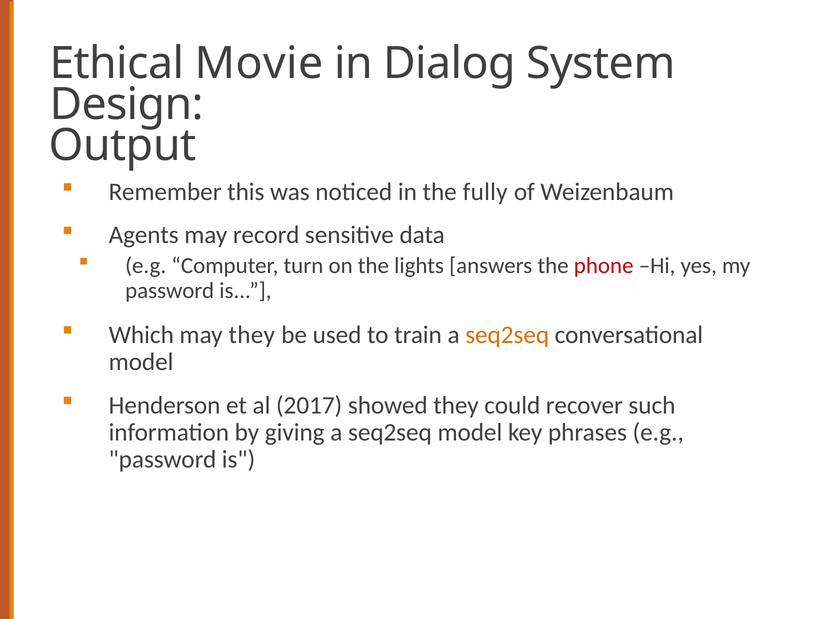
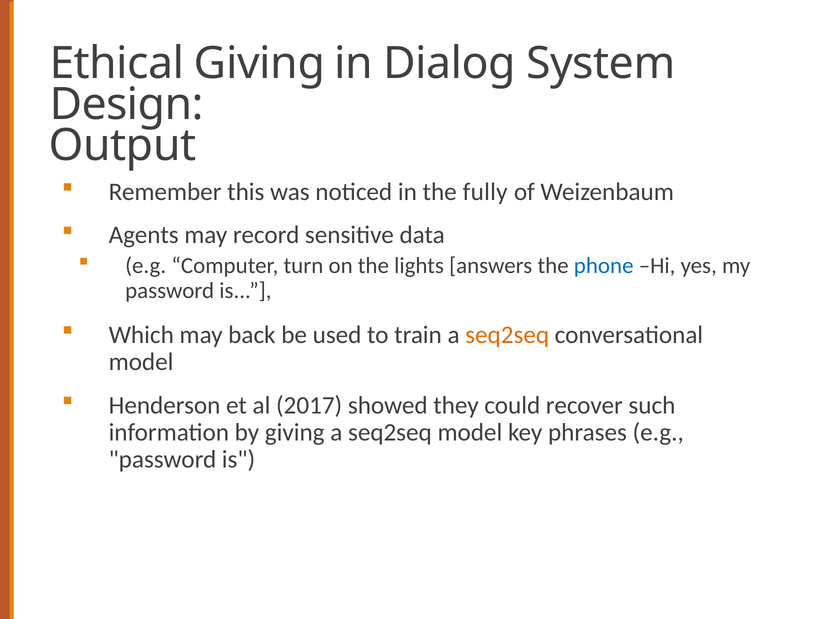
Ethical Movie: Movie -> Giving (260, 63)
phone colour: red -> blue (604, 266)
may they: they -> back (252, 335)
